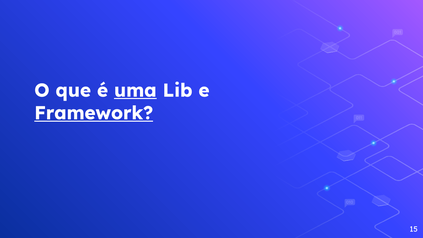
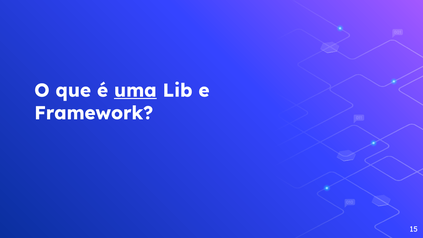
Framework underline: present -> none (94, 113)
